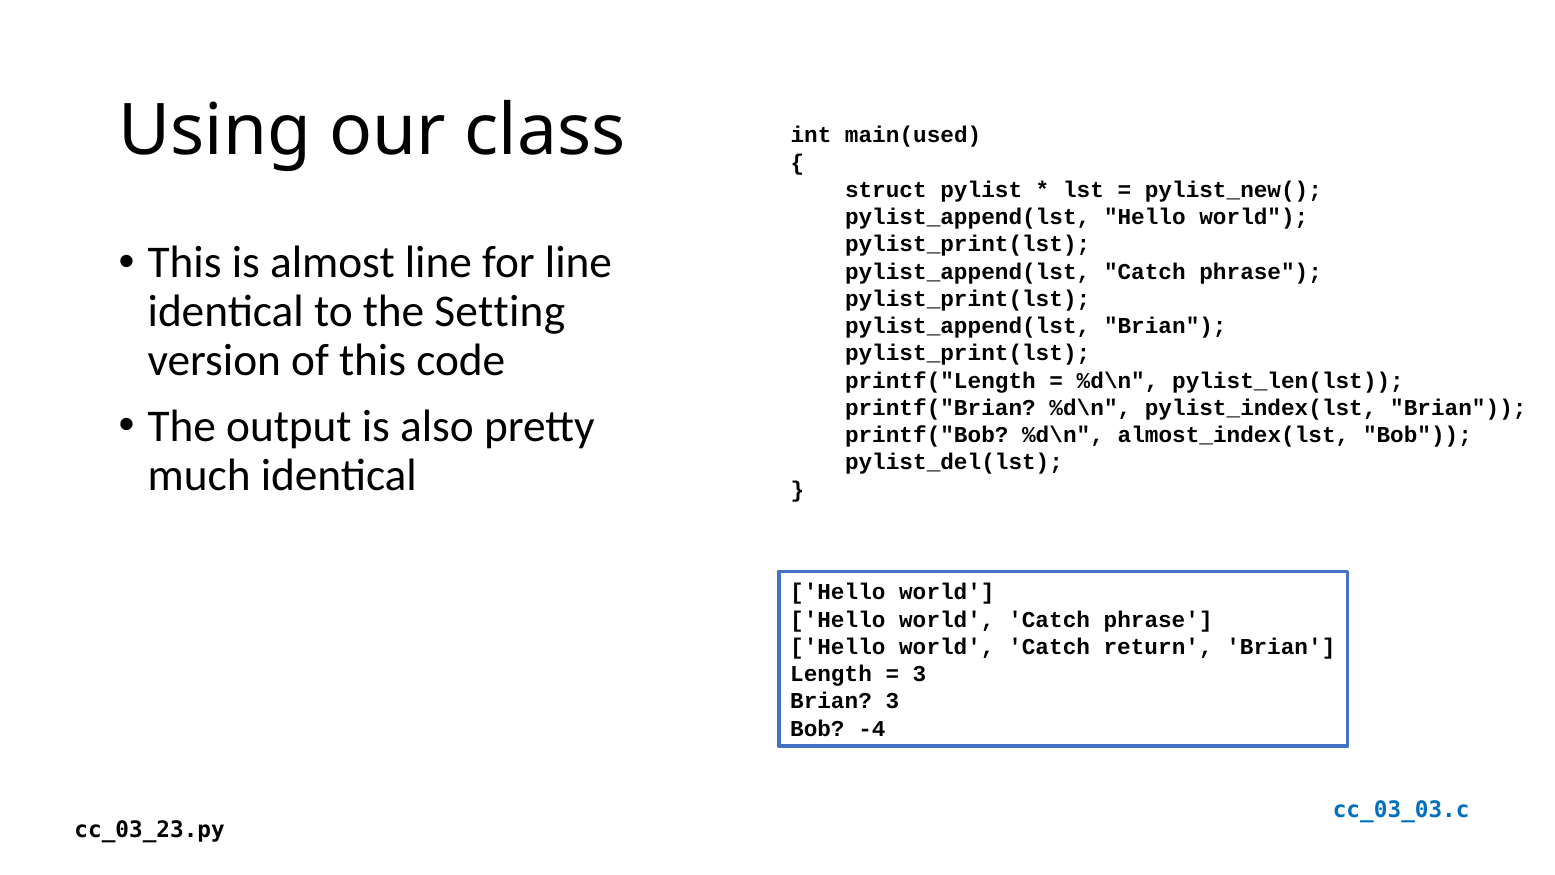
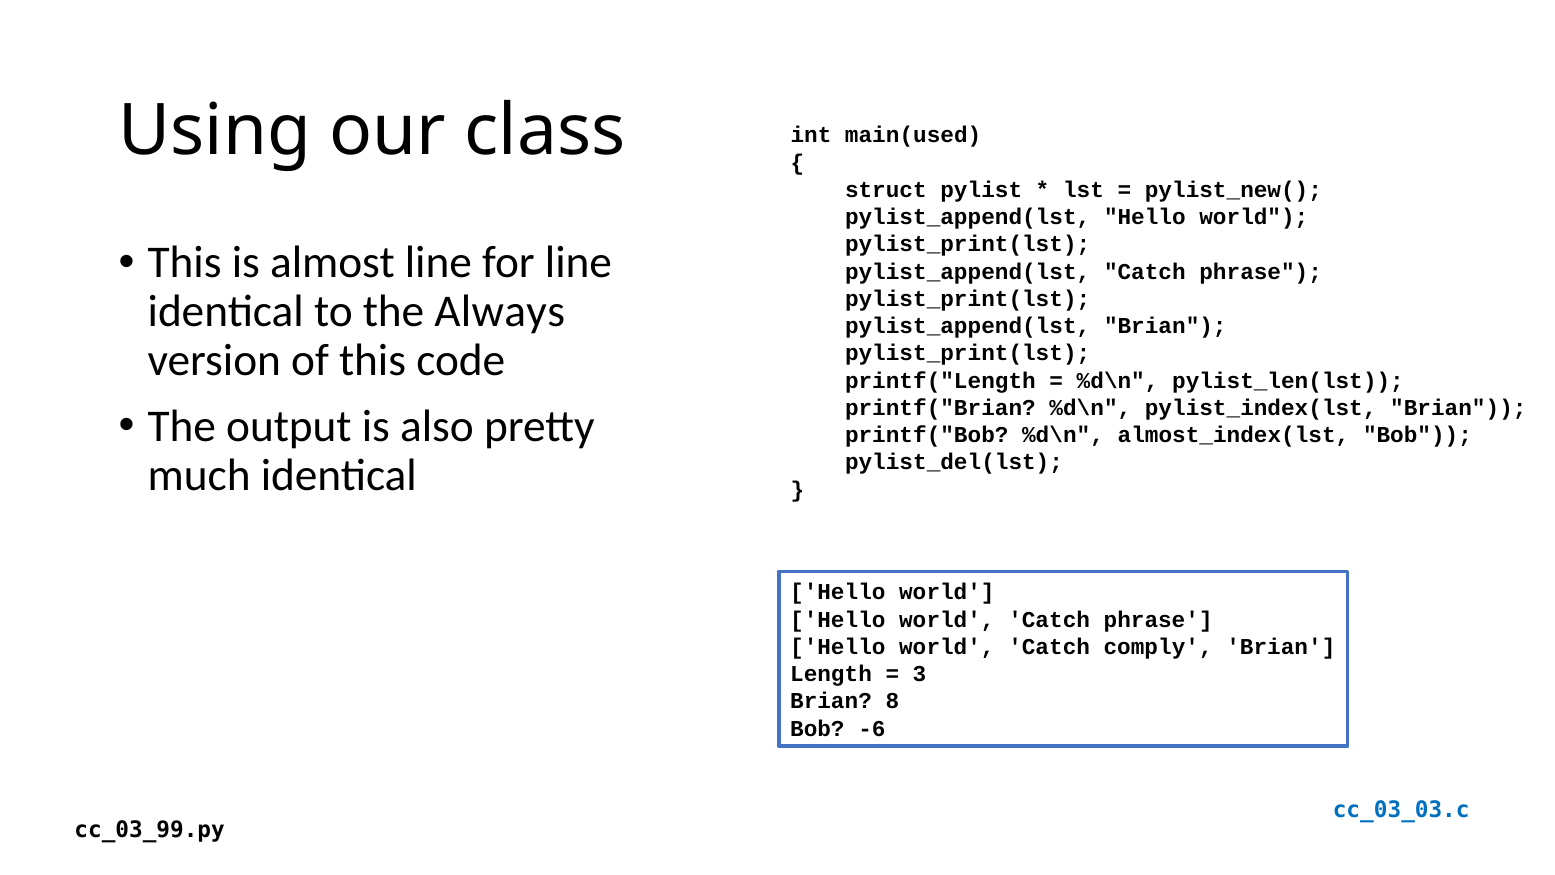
Setting: Setting -> Always (500, 312)
return: return -> comply (1158, 647)
Brian 3: 3 -> 8 (892, 701)
-4: -4 -> -6 (872, 728)
cc_03_23.py: cc_03_23.py -> cc_03_99.py (150, 829)
